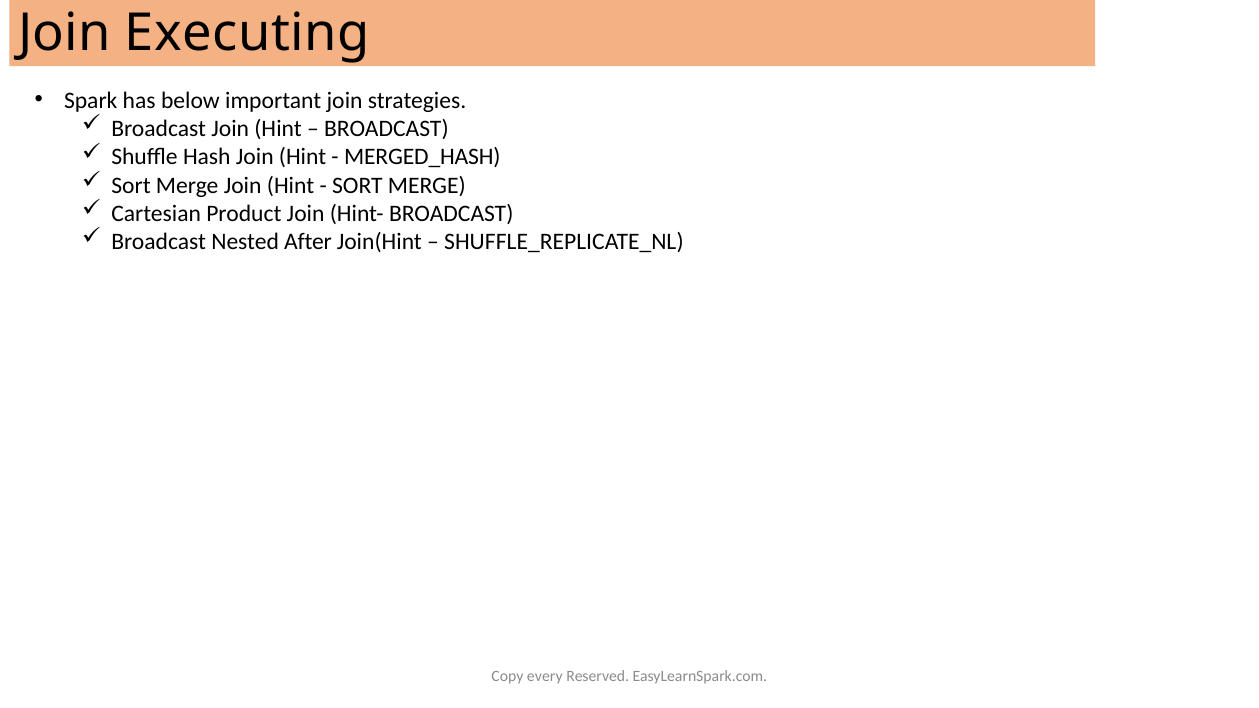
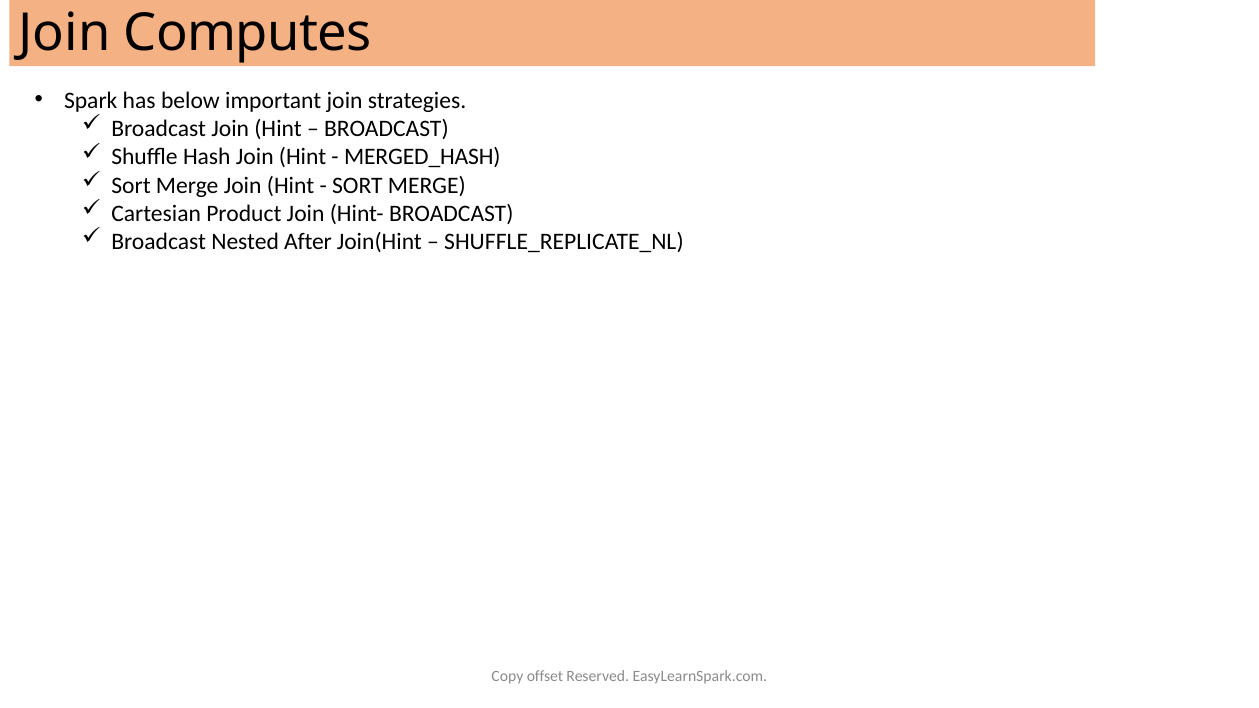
Executing: Executing -> Computes (248, 33)
every: every -> offset (545, 676)
